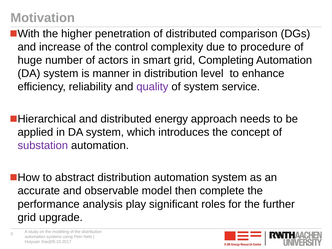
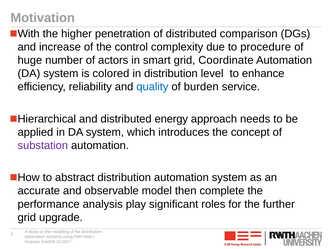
Completing: Completing -> Coordinate (226, 60)
manner: manner -> colored (111, 74)
quality colour: purple -> blue (152, 87)
of system: system -> burden (201, 87)
